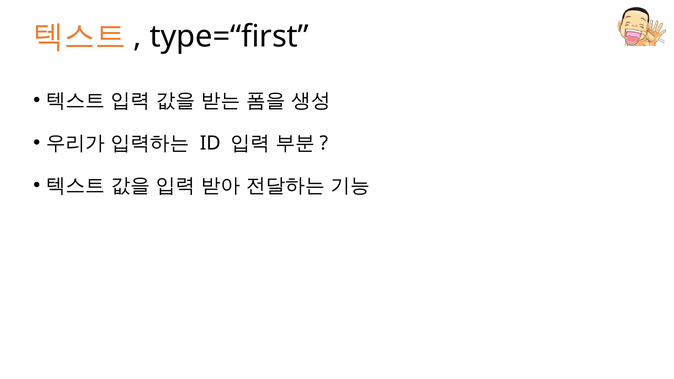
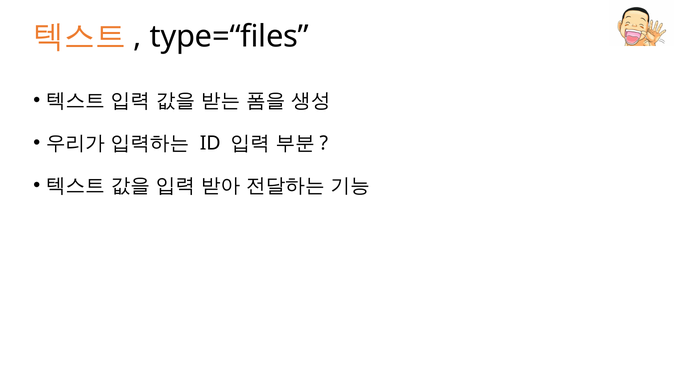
type=“first: type=“first -> type=“files (229, 37)
